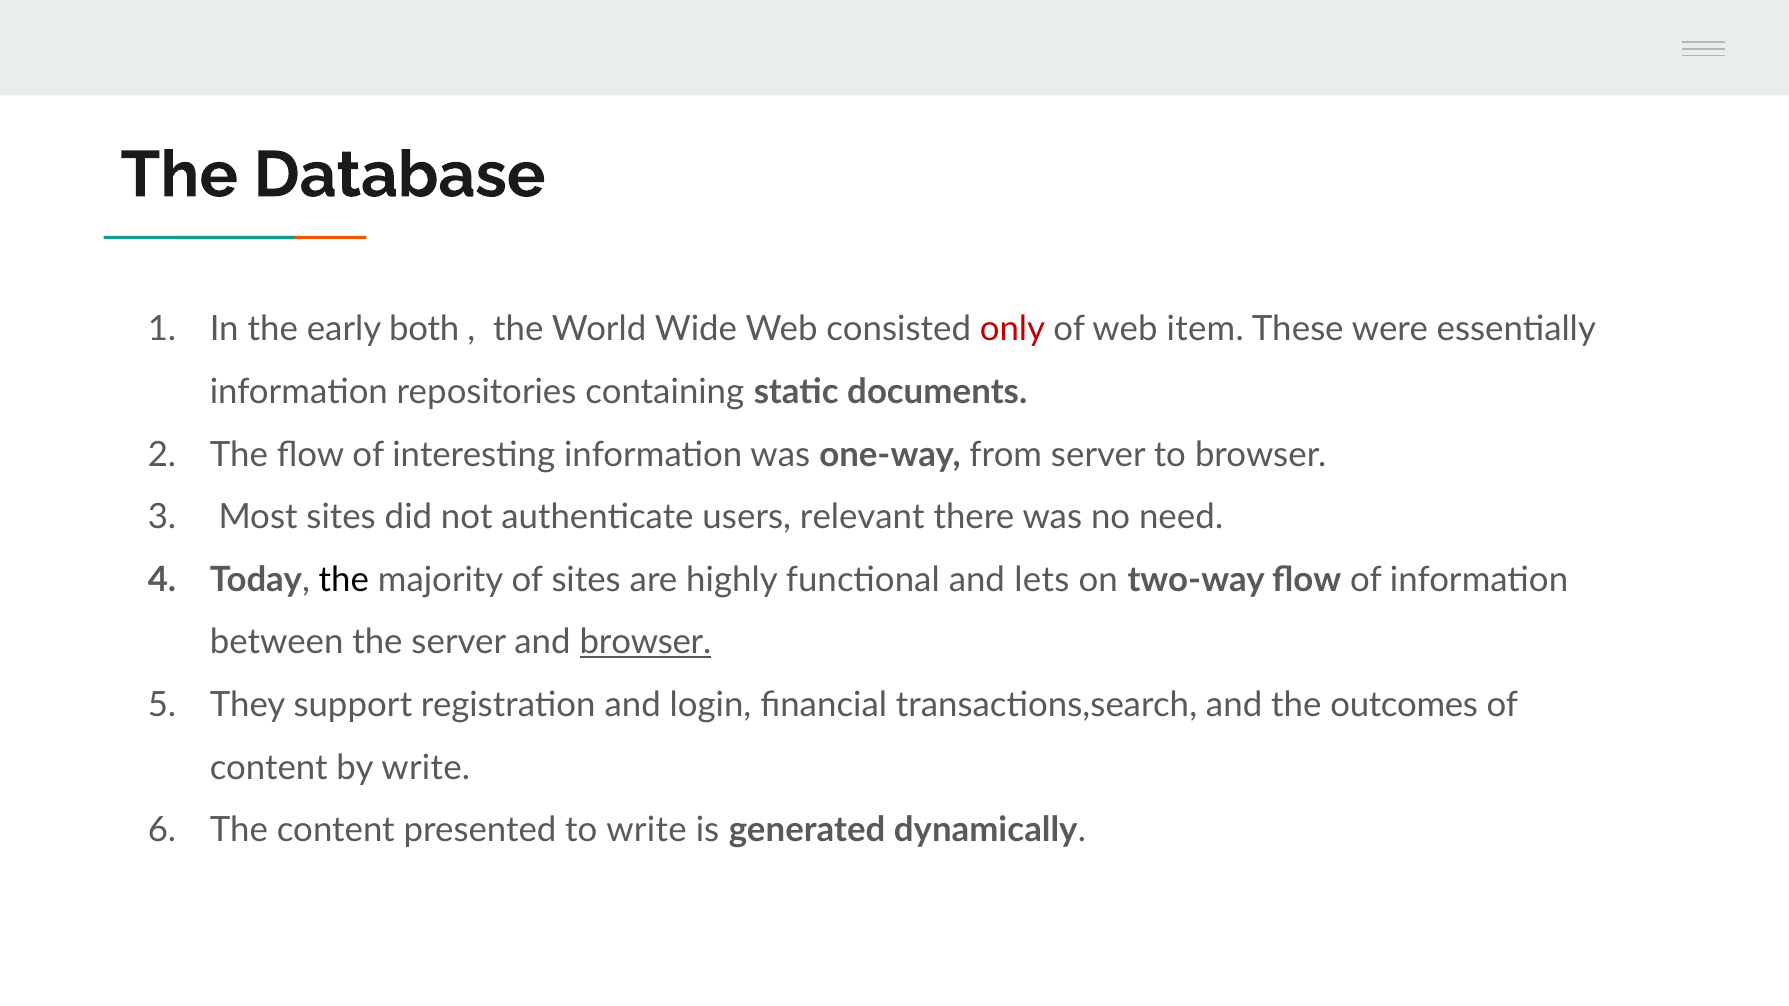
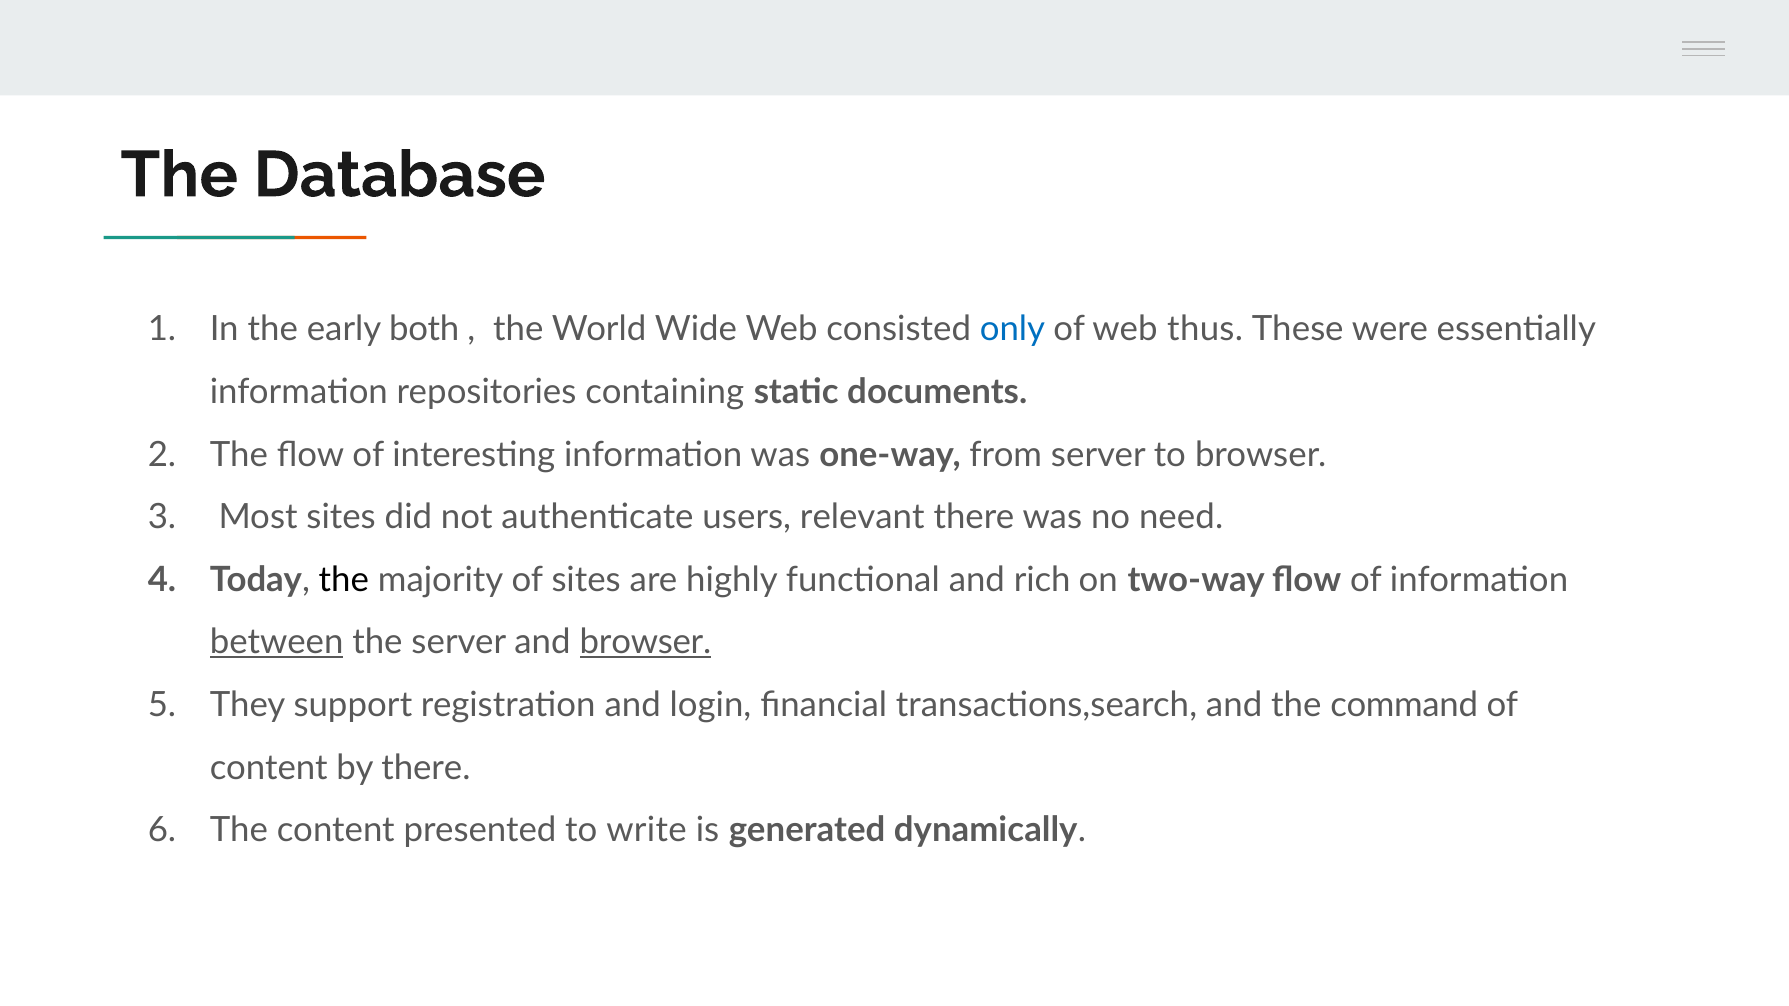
only colour: red -> blue (1012, 330)
item: item -> thus (1205, 330)
lets: lets -> rich (1042, 580)
between underline: none -> present (277, 643)
outcomes: outcomes -> command (1404, 705)
by write: write -> there (426, 768)
